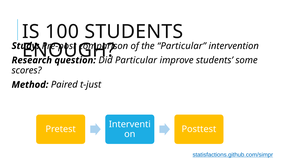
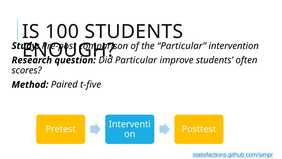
some: some -> often (246, 60)
t-just: t-just -> t-five (91, 84)
